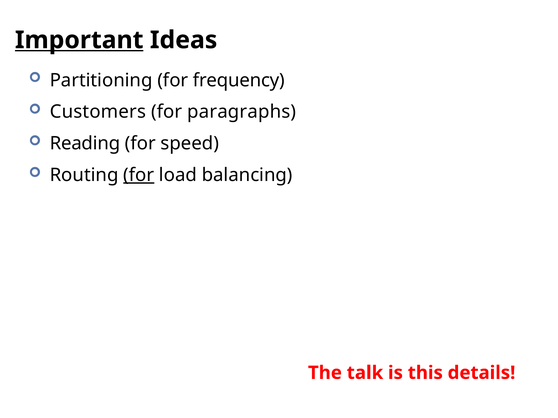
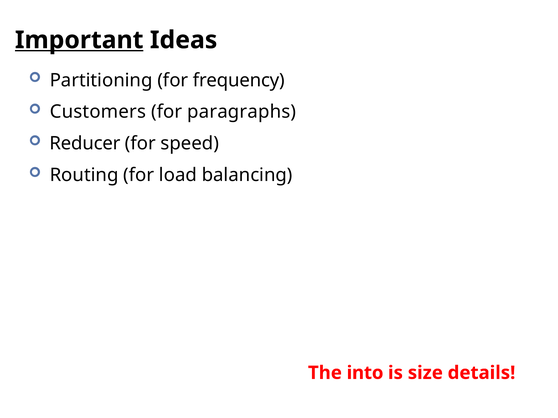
Reading: Reading -> Reducer (85, 144)
for underline: present -> none (139, 175)
talk: talk -> into (365, 373)
this: this -> size (425, 373)
